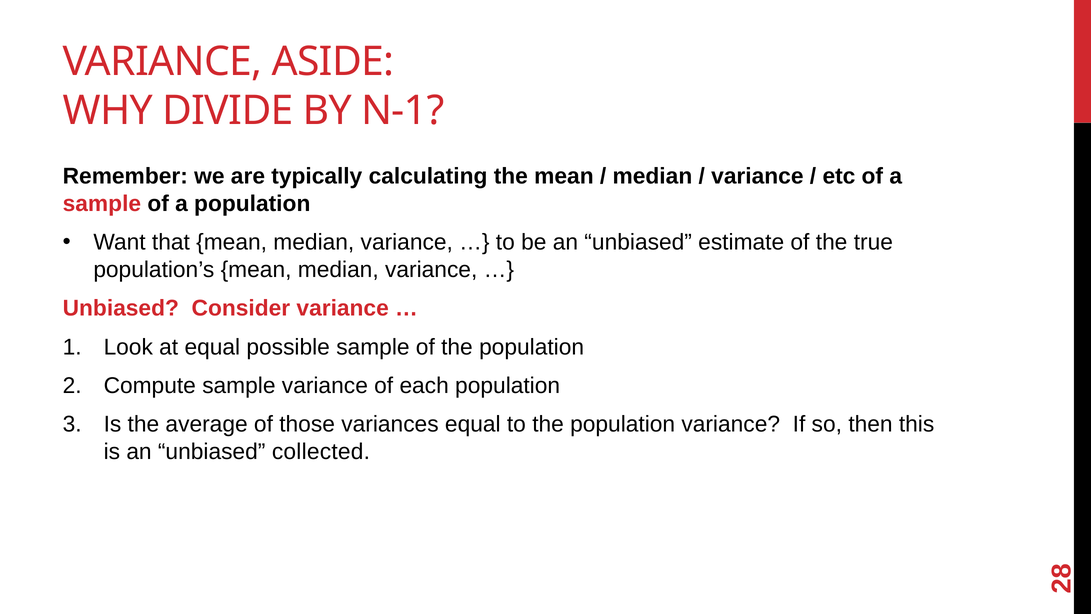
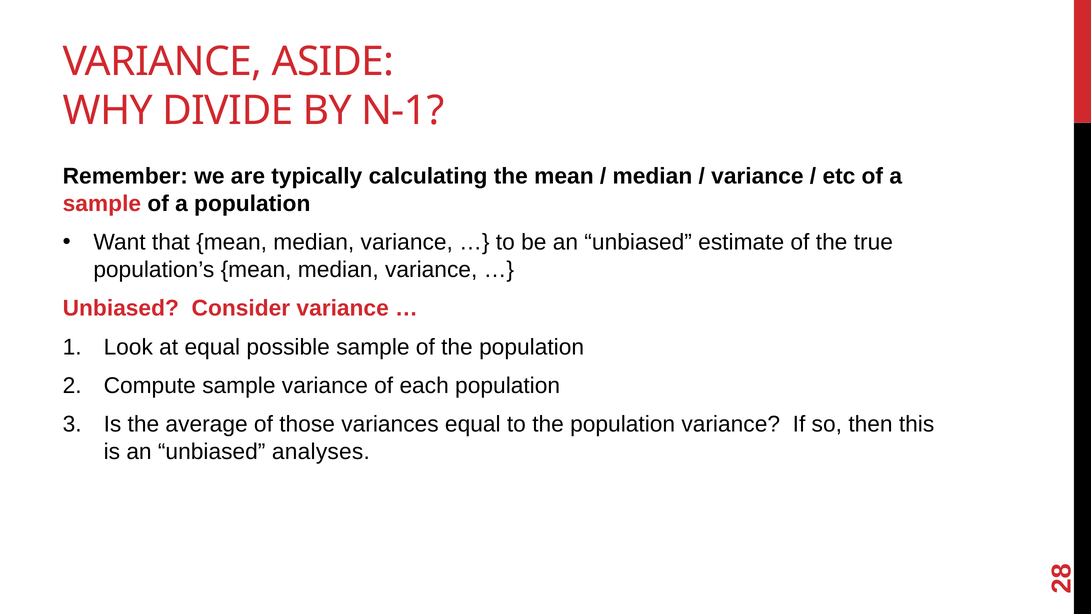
collected: collected -> analyses (321, 452)
